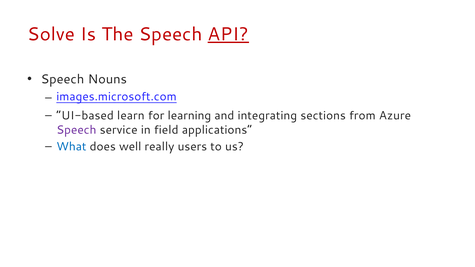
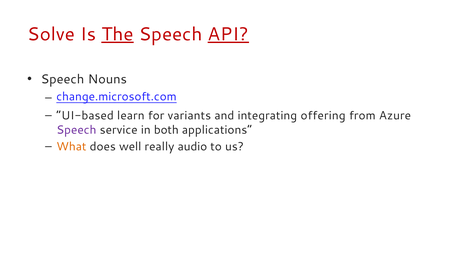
The underline: none -> present (118, 34)
images.microsoft.com: images.microsoft.com -> change.microsoft.com (116, 97)
learning: learning -> variants (189, 116)
sections: sections -> offering (323, 116)
field: field -> both (166, 130)
What colour: blue -> orange (71, 147)
users: users -> audio (192, 147)
